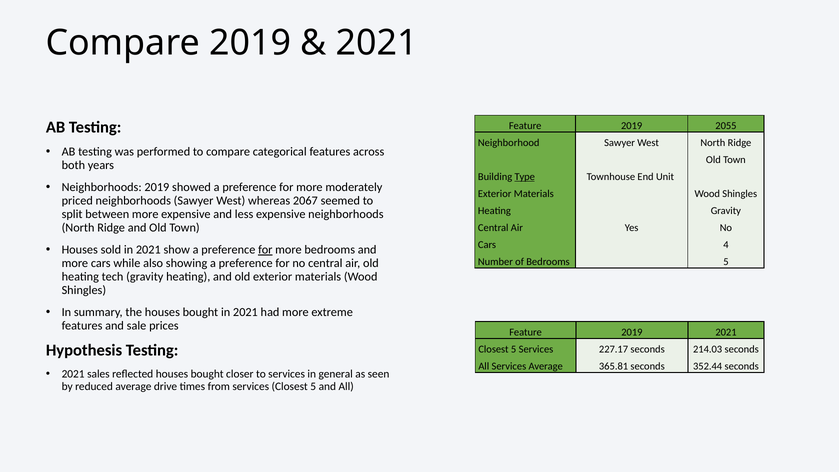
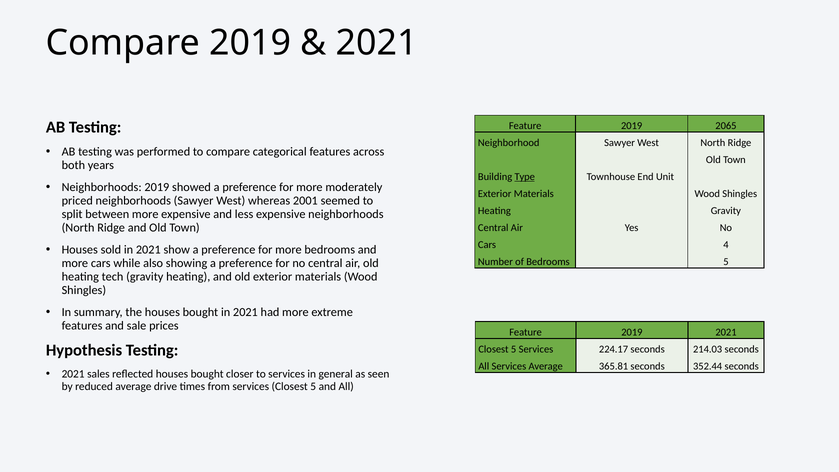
2055: 2055 -> 2065 (726, 126)
2067: 2067 -> 2001 (305, 201)
for underline: present -> none (265, 250)
227.17: 227.17 -> 224.17 (614, 349)
